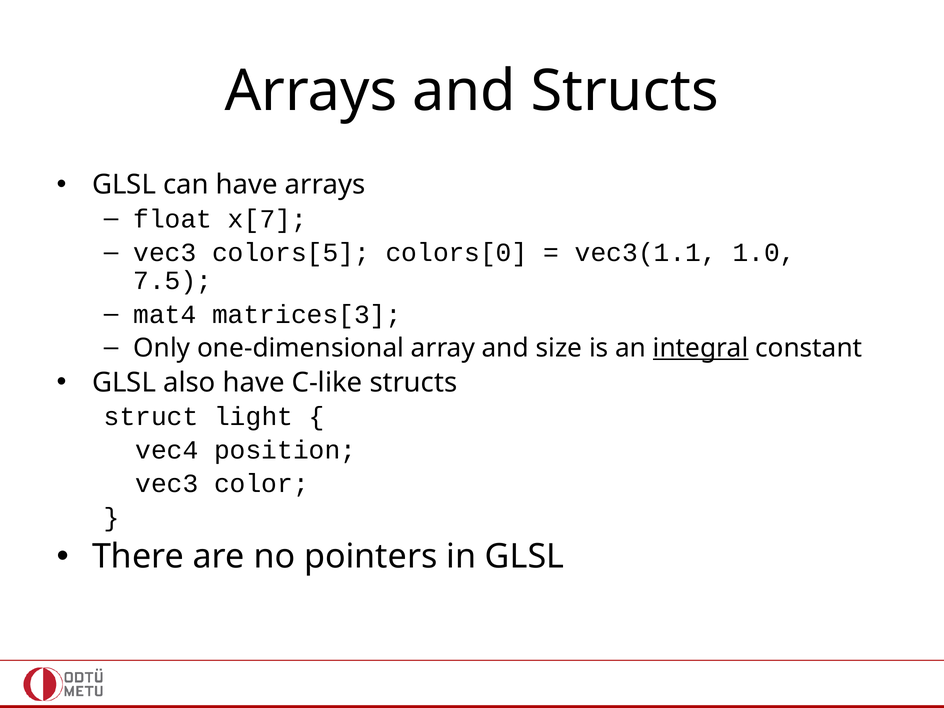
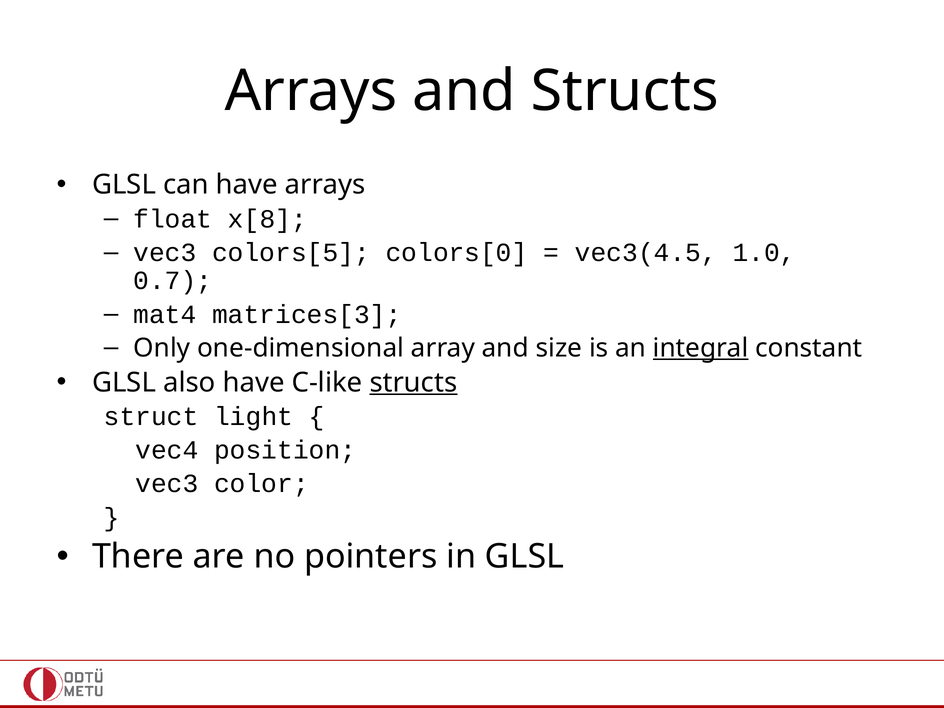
x[7: x[7 -> x[8 (267, 219)
vec3(1.1: vec3(1.1 -> vec3(4.5 (646, 252)
7.5: 7.5 -> 0.7 (173, 281)
structs underline: none -> present (413, 382)
